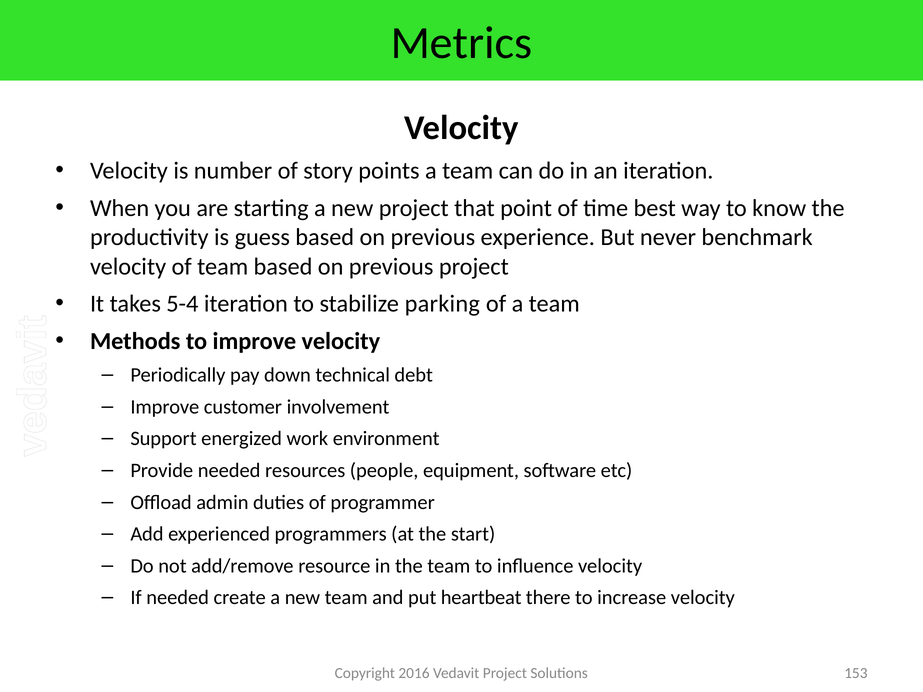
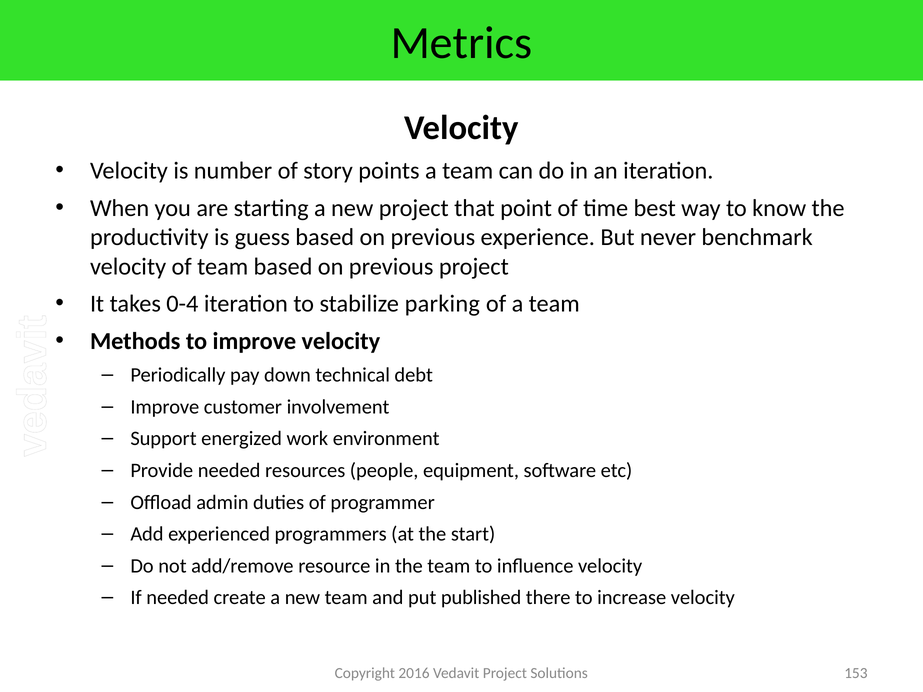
5-4: 5-4 -> 0-4 (182, 304)
heartbeat: heartbeat -> published (481, 598)
